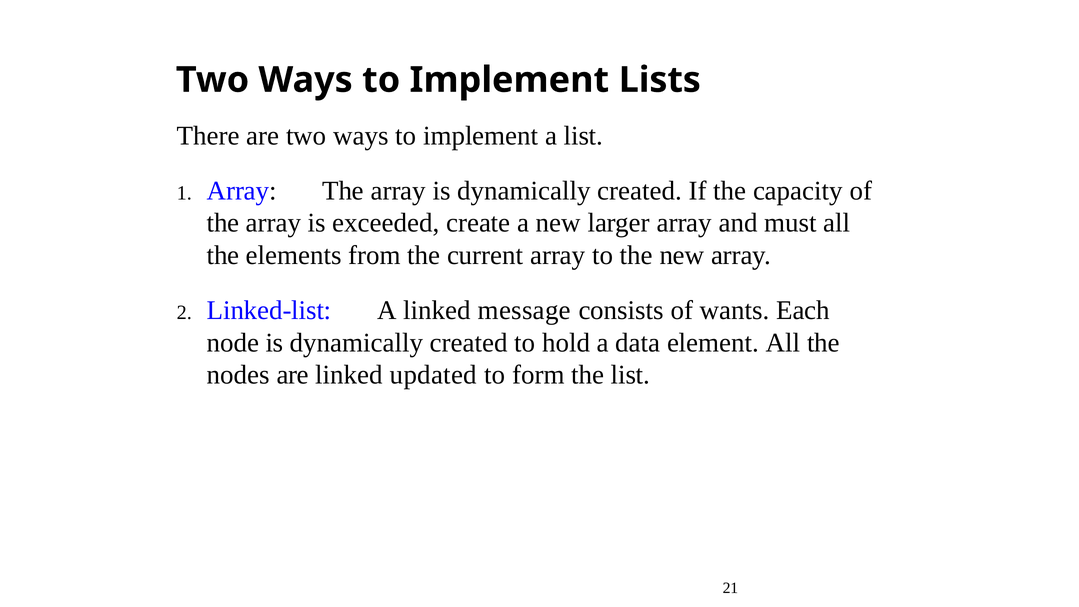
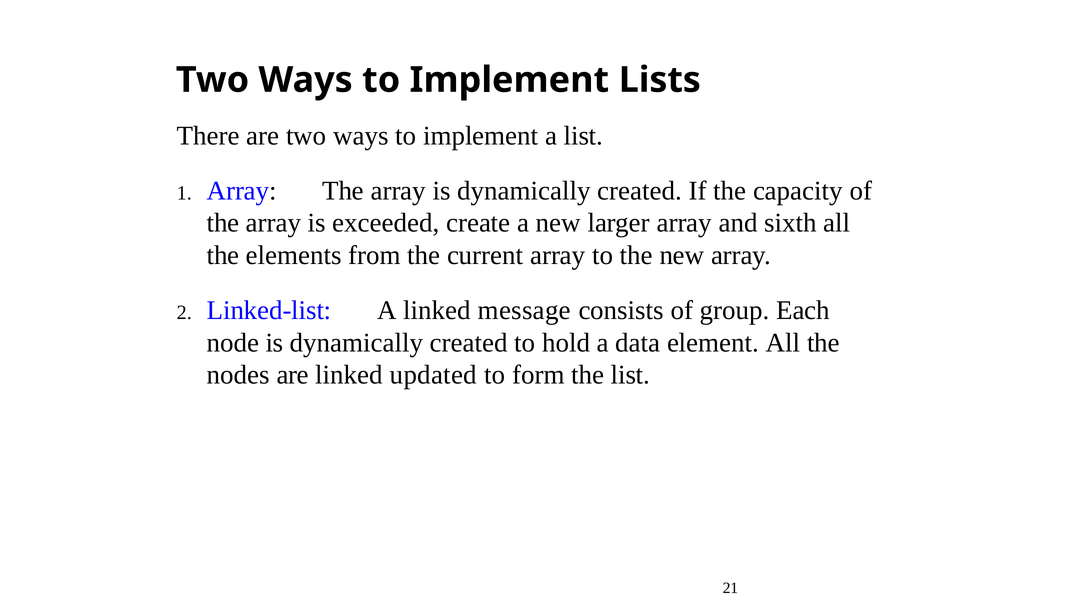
must: must -> sixth (791, 223)
wants: wants -> group (735, 310)
